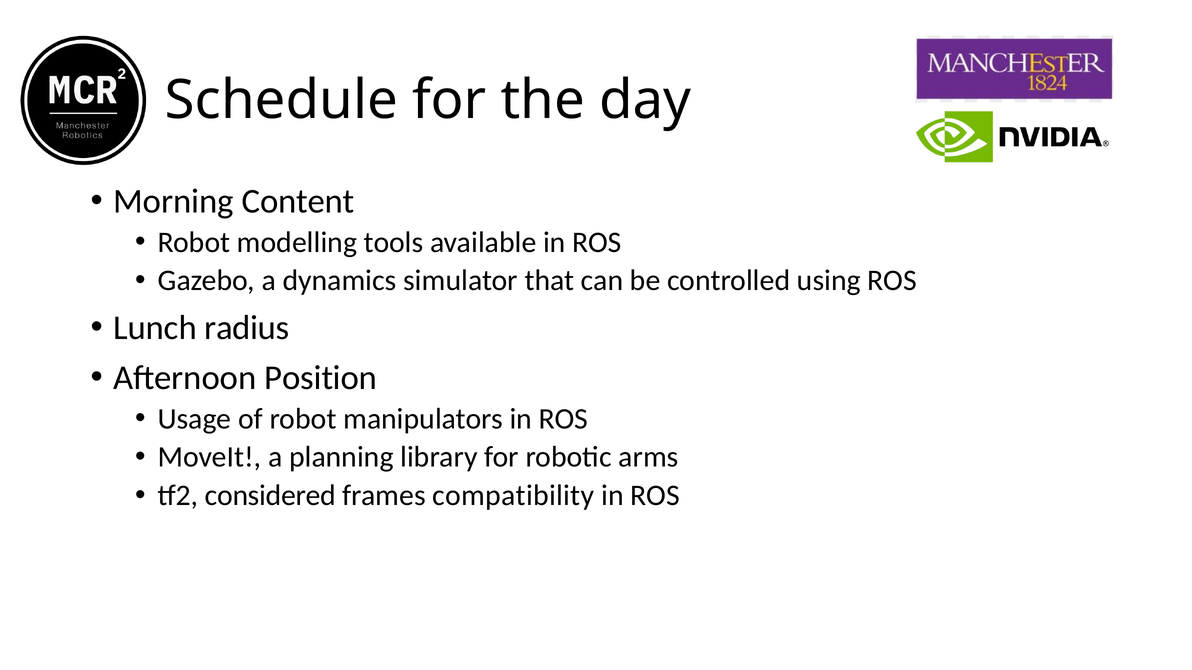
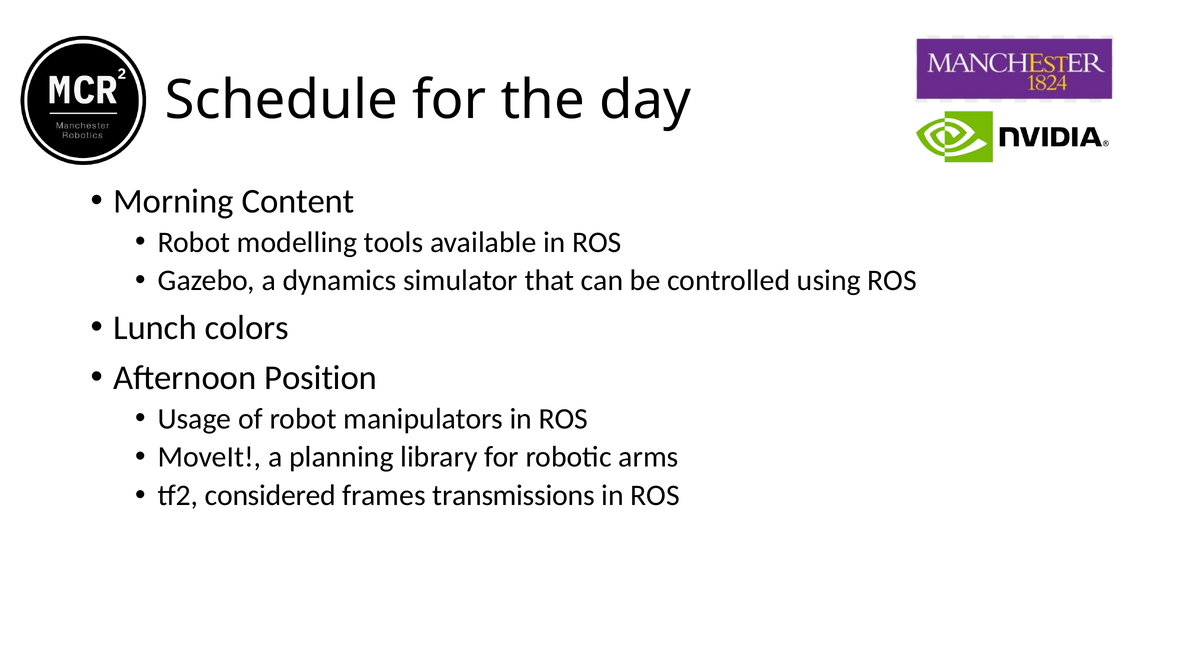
radius: radius -> colors (247, 328)
compatibility: compatibility -> transmissions (514, 496)
